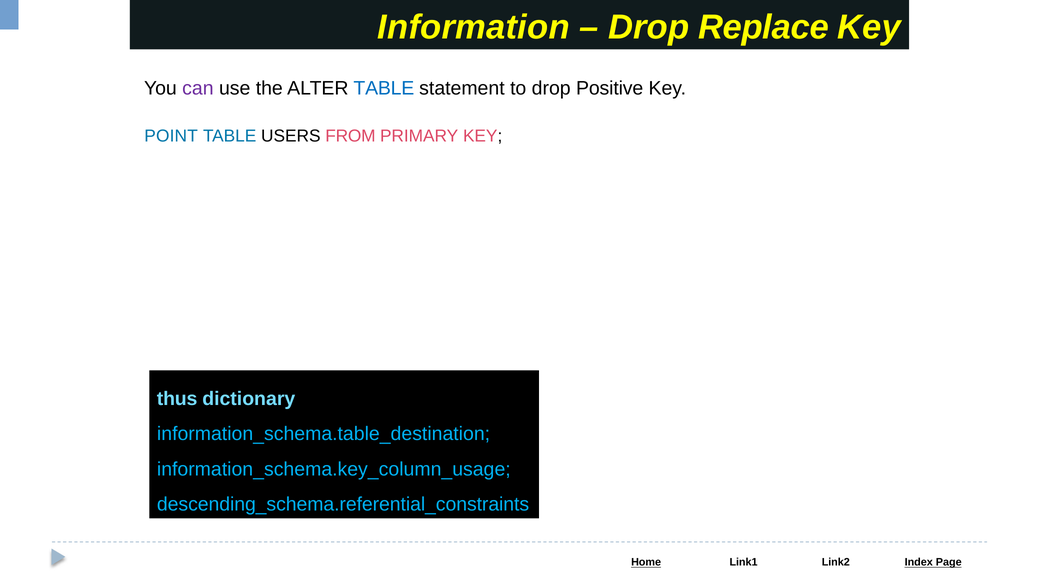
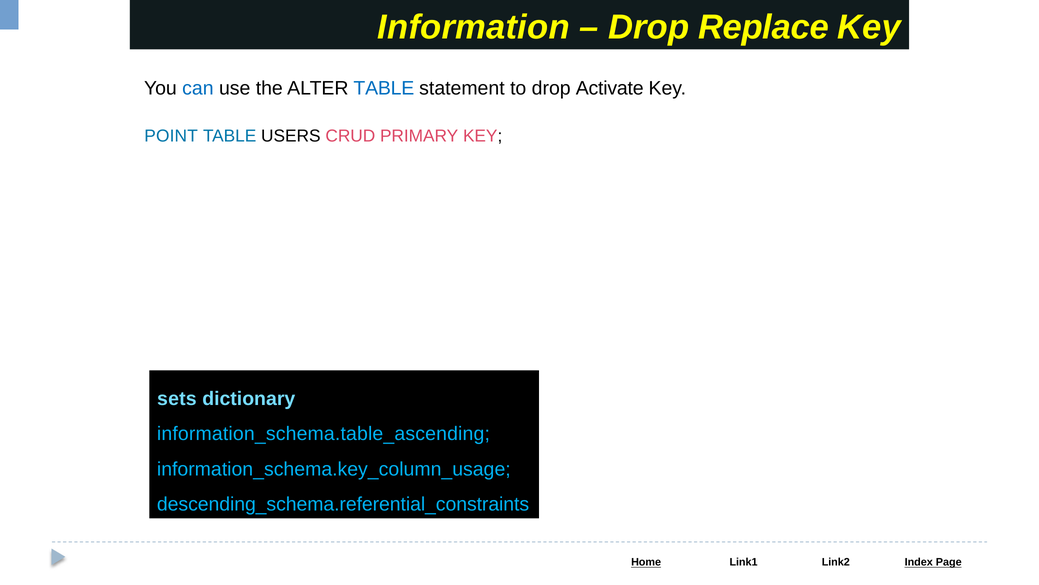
can colour: purple -> blue (198, 88)
Positive: Positive -> Activate (610, 88)
FROM: FROM -> CRUD (350, 136)
thus: thus -> sets (177, 399)
information_schema.table_destination: information_schema.table_destination -> information_schema.table_ascending (323, 434)
